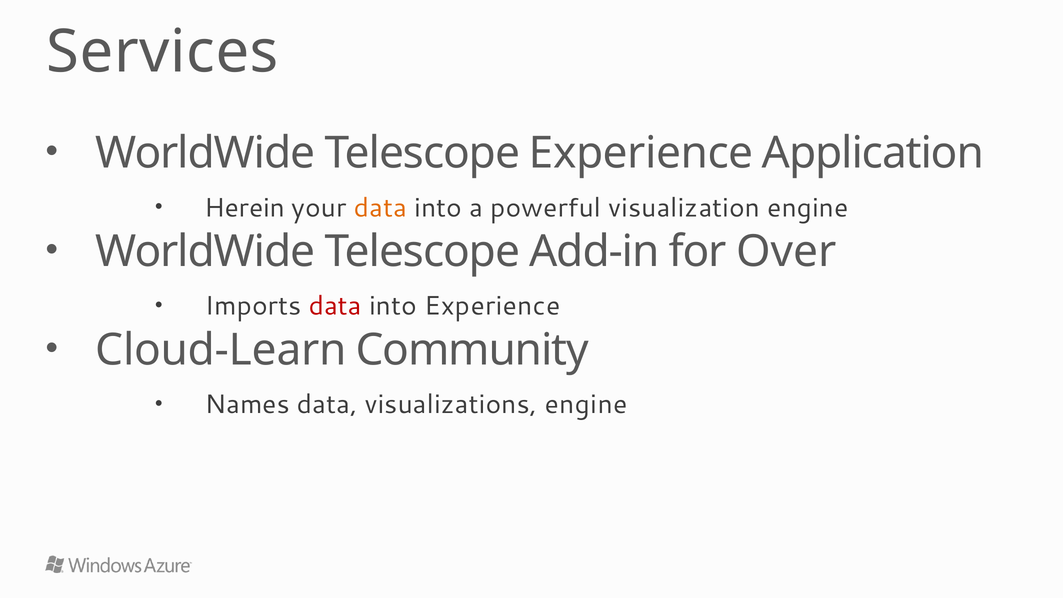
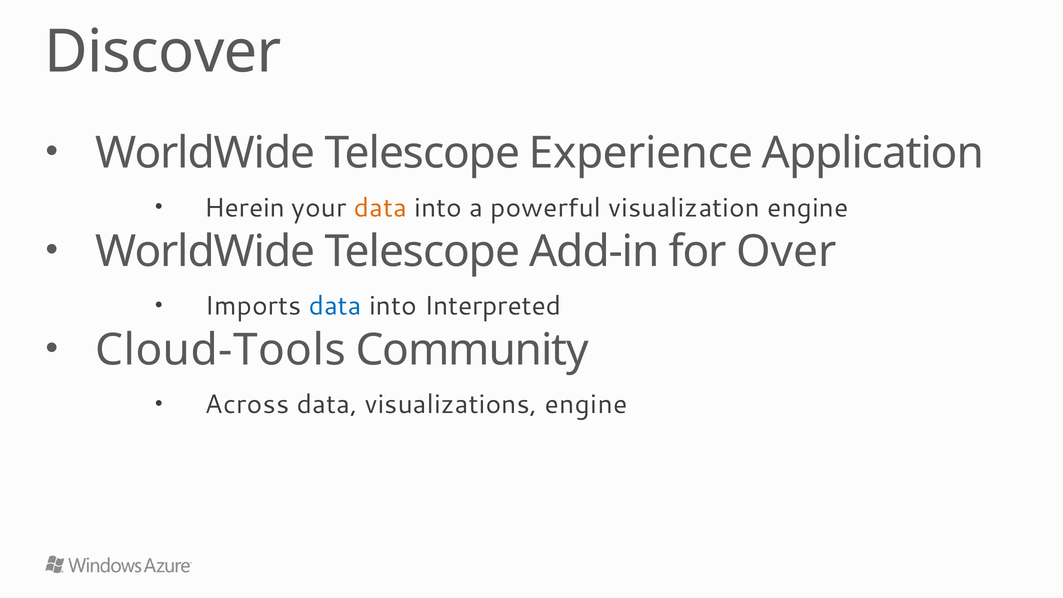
Services: Services -> Discover (163, 52)
data colour: red -> blue (335, 306)
into Experience: Experience -> Interpreted (493, 306)
Cloud-Learn: Cloud-Learn -> Cloud-Tools (221, 350)
Names: Names -> Across (247, 405)
